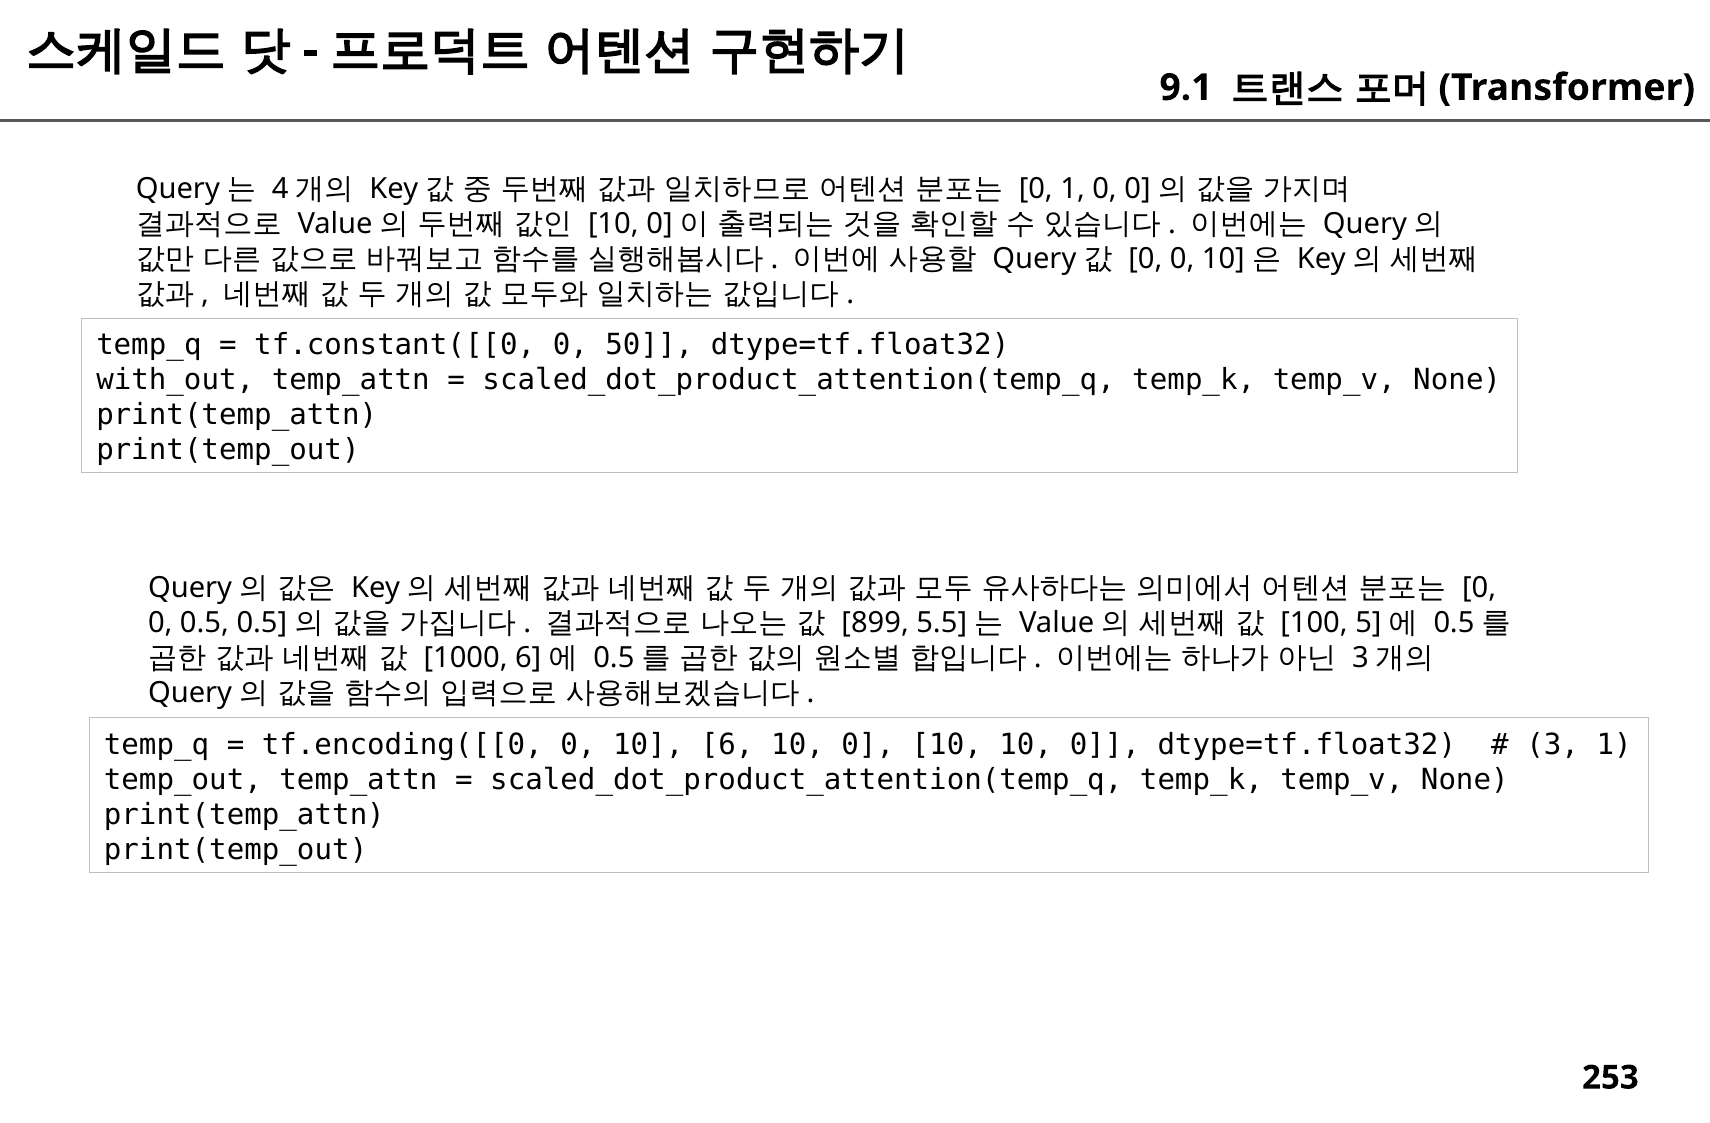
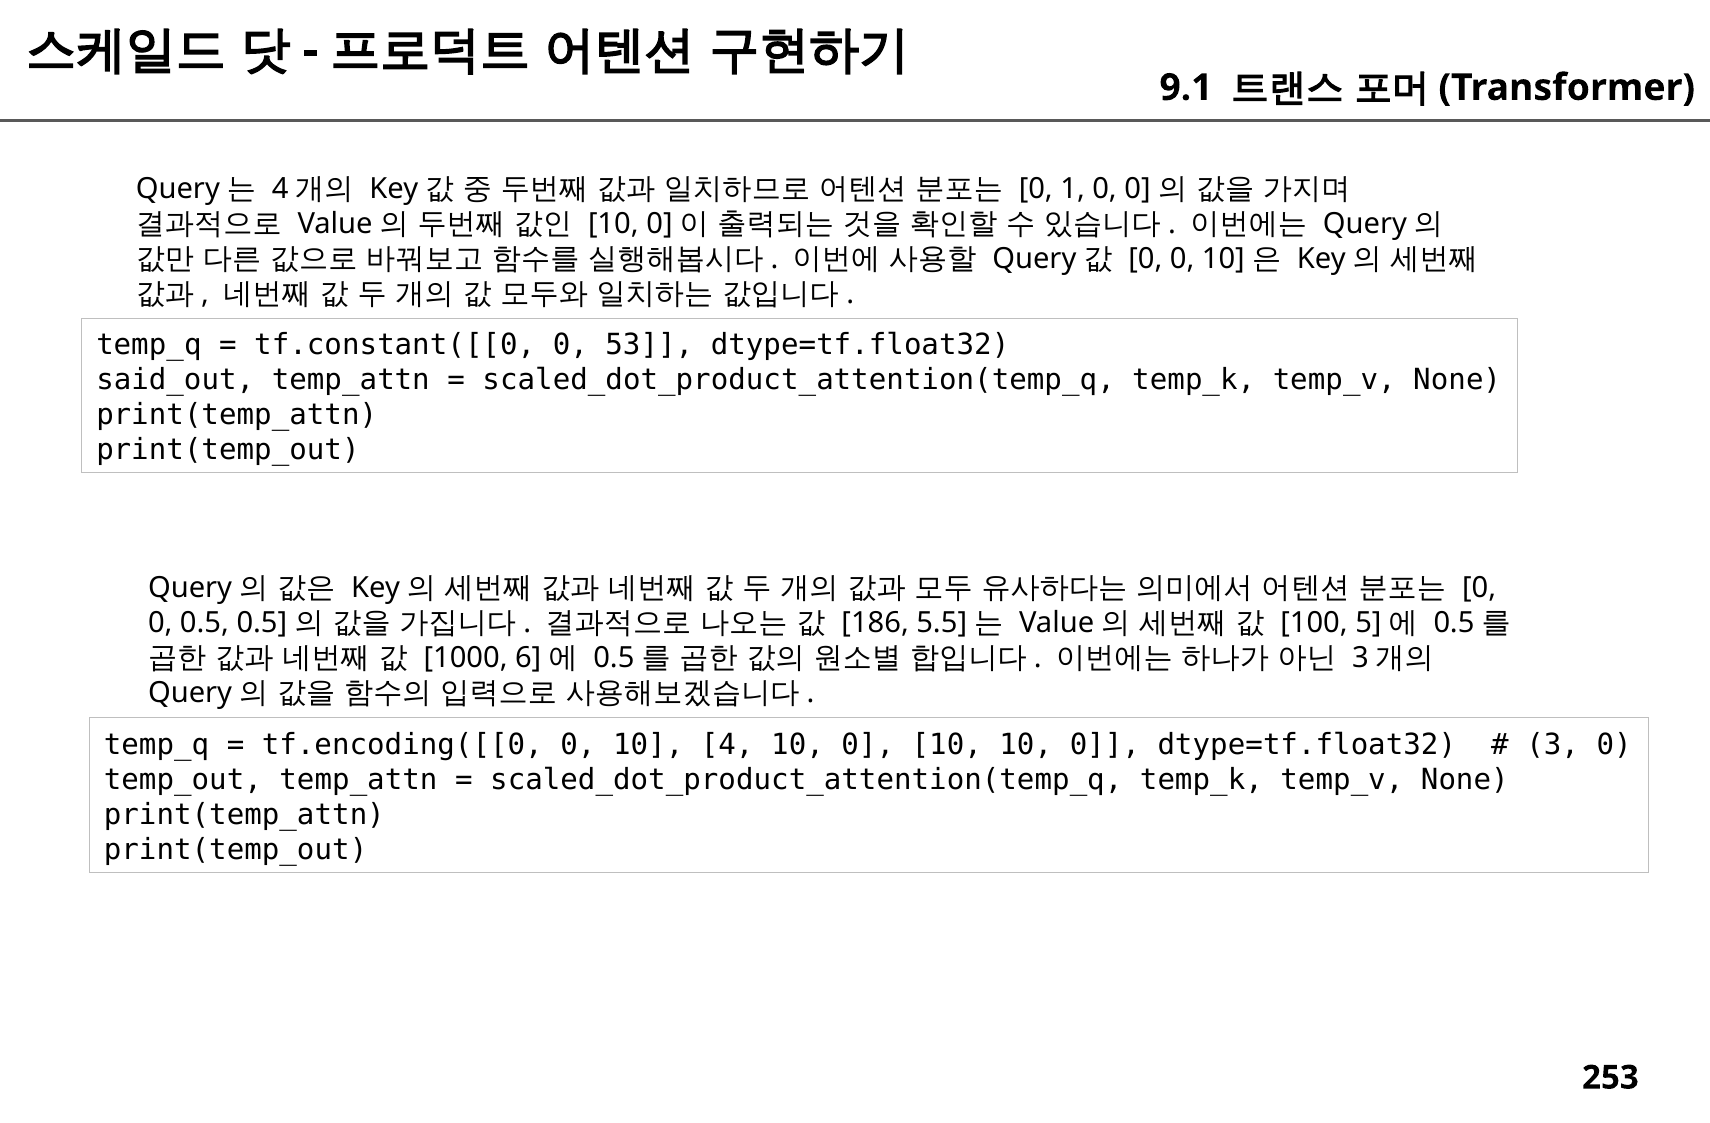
50: 50 -> 53 (649, 345)
with_out: with_out -> said_out (175, 380)
899: 899 -> 186 (875, 623)
6: 6 -> 4 (727, 745)
3 1: 1 -> 0 (1614, 745)
